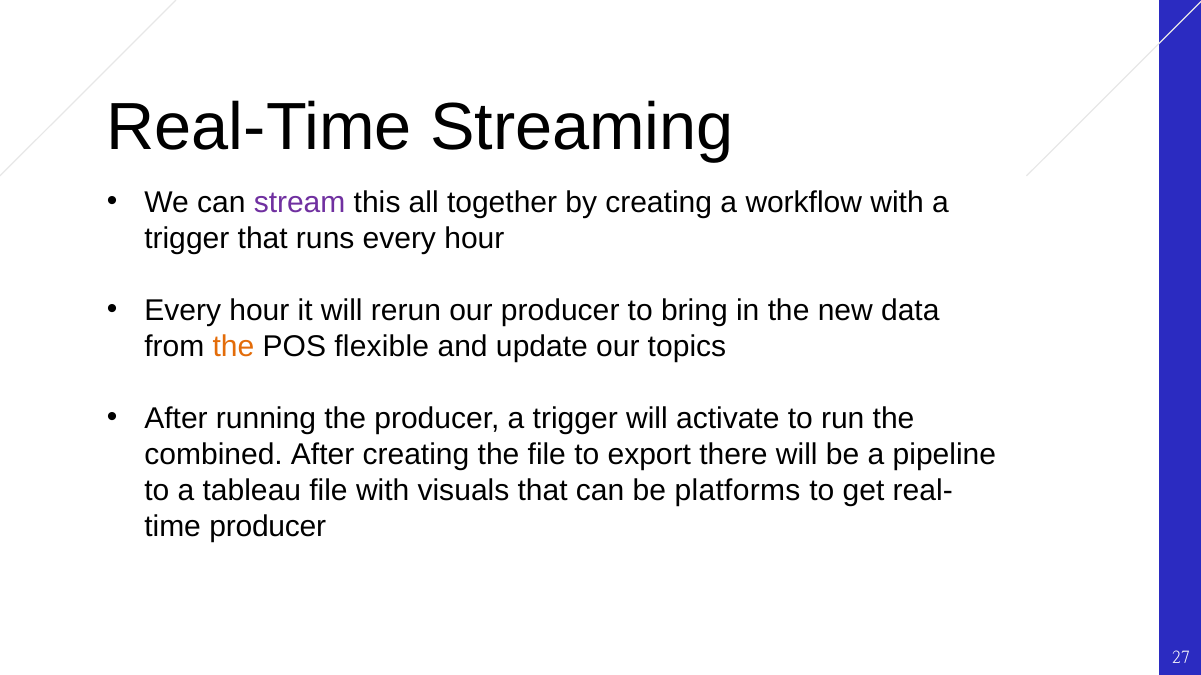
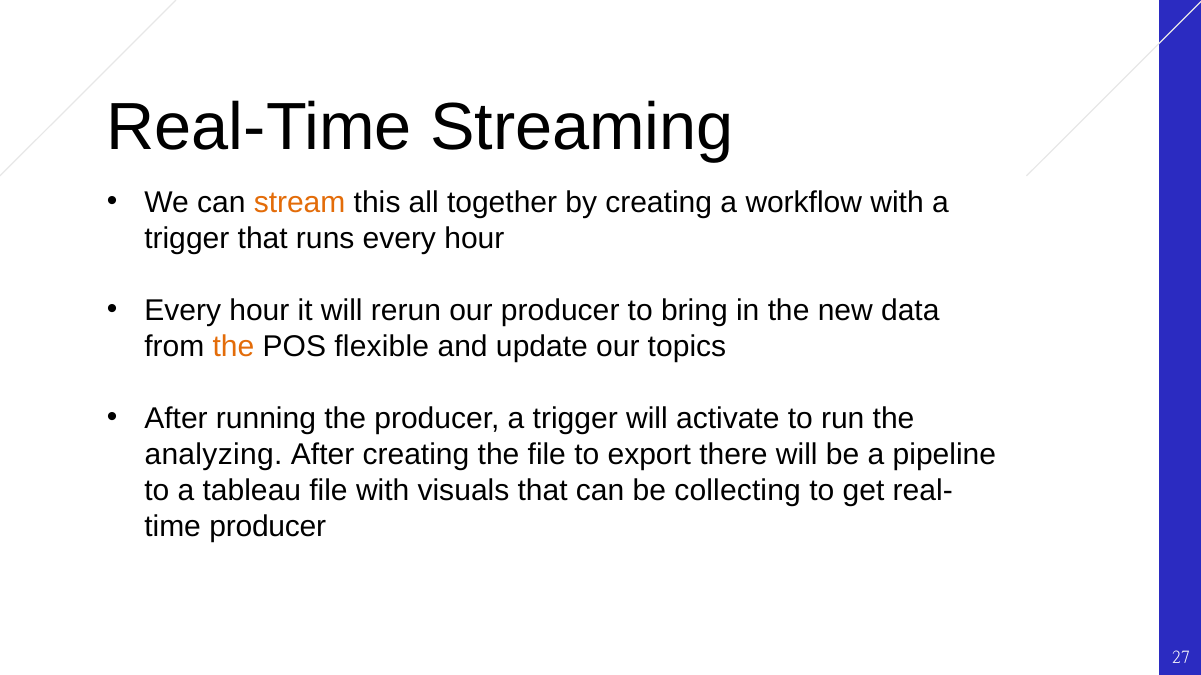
stream colour: purple -> orange (300, 202)
combined: combined -> analyzing (213, 455)
platforms: platforms -> collecting (738, 491)
